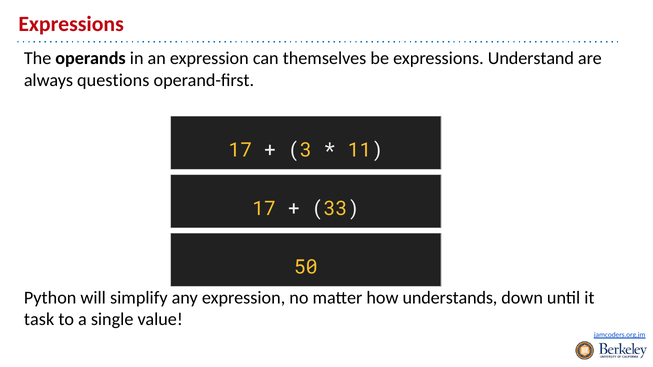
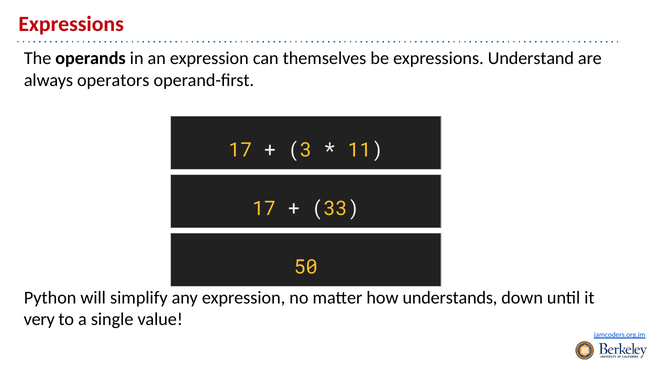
questions: questions -> operators (113, 80)
task: task -> very (39, 320)
